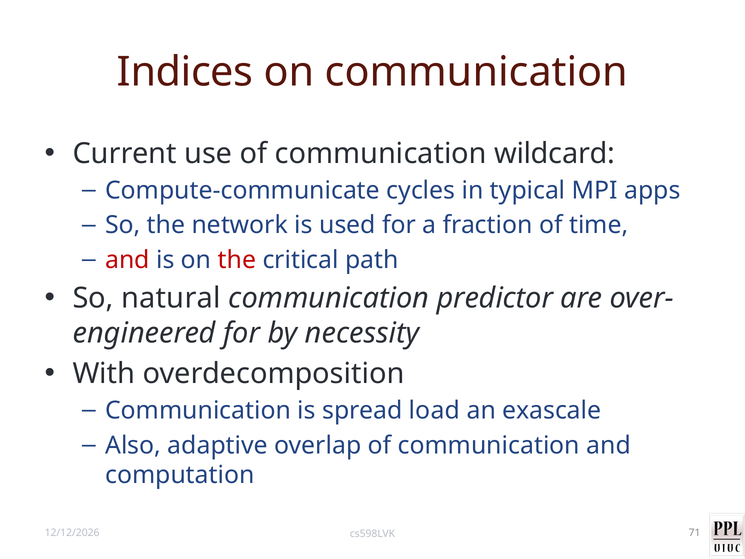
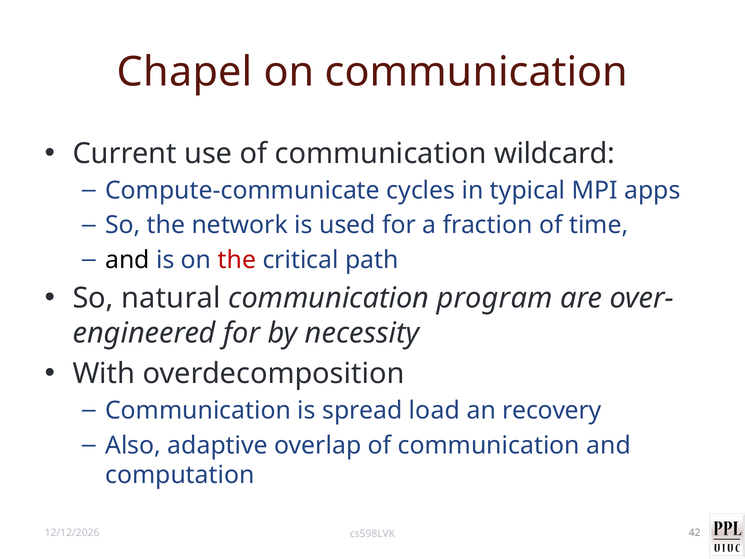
Indices: Indices -> Chapel (185, 72)
and colour: red -> black (127, 260)
predictor: predictor -> program (495, 298)
exascale: exascale -> recovery (552, 410)
71: 71 -> 42 (695, 533)
